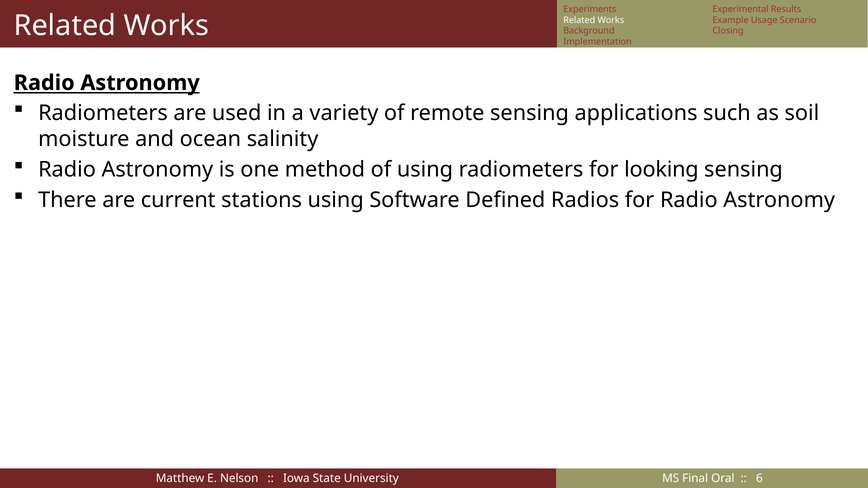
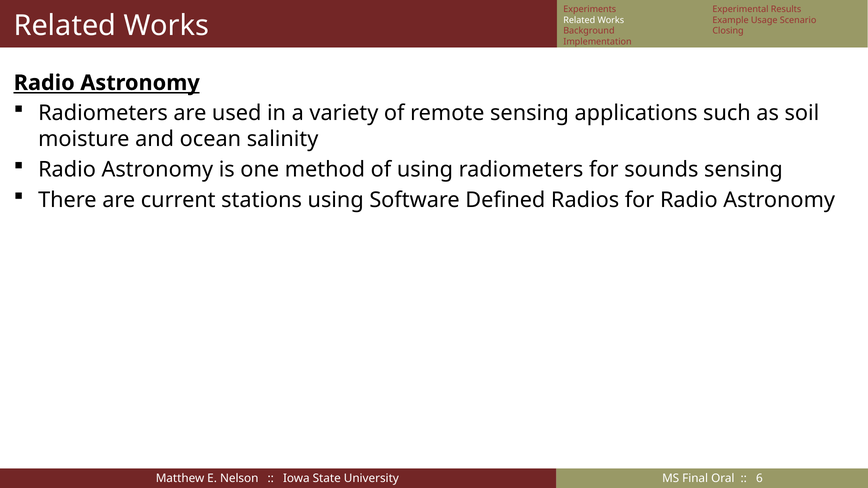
looking: looking -> sounds (661, 170)
